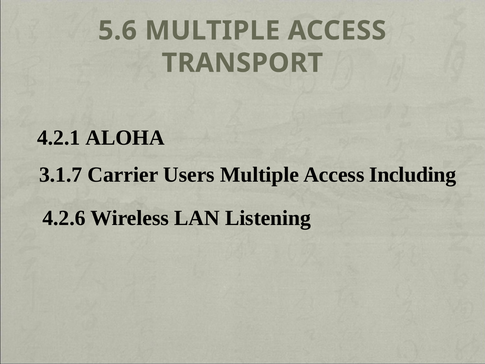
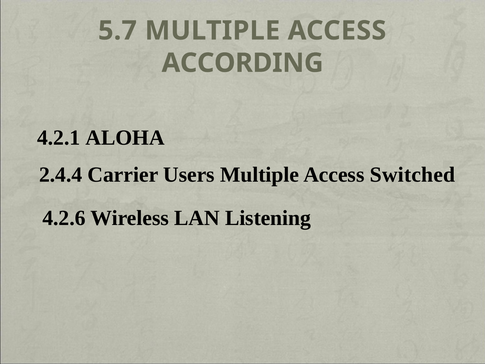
5.6: 5.6 -> 5.7 (117, 31)
TRANSPORT: TRANSPORT -> ACCORDING (243, 63)
3.1.7: 3.1.7 -> 2.4.4 (61, 174)
Including: Including -> Switched (413, 174)
